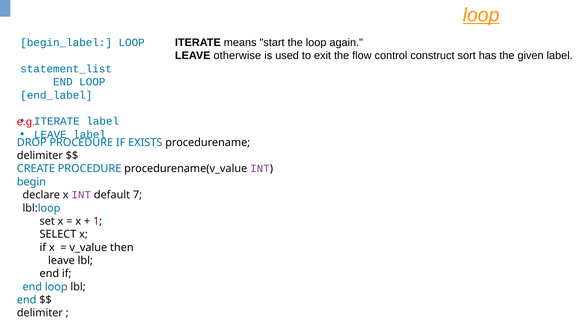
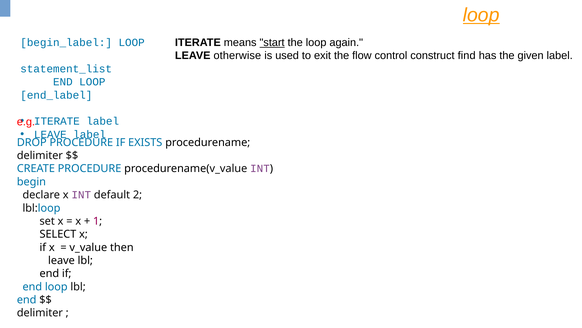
start underline: none -> present (272, 43)
sort: sort -> find (467, 56)
7: 7 -> 2 (137, 195)
